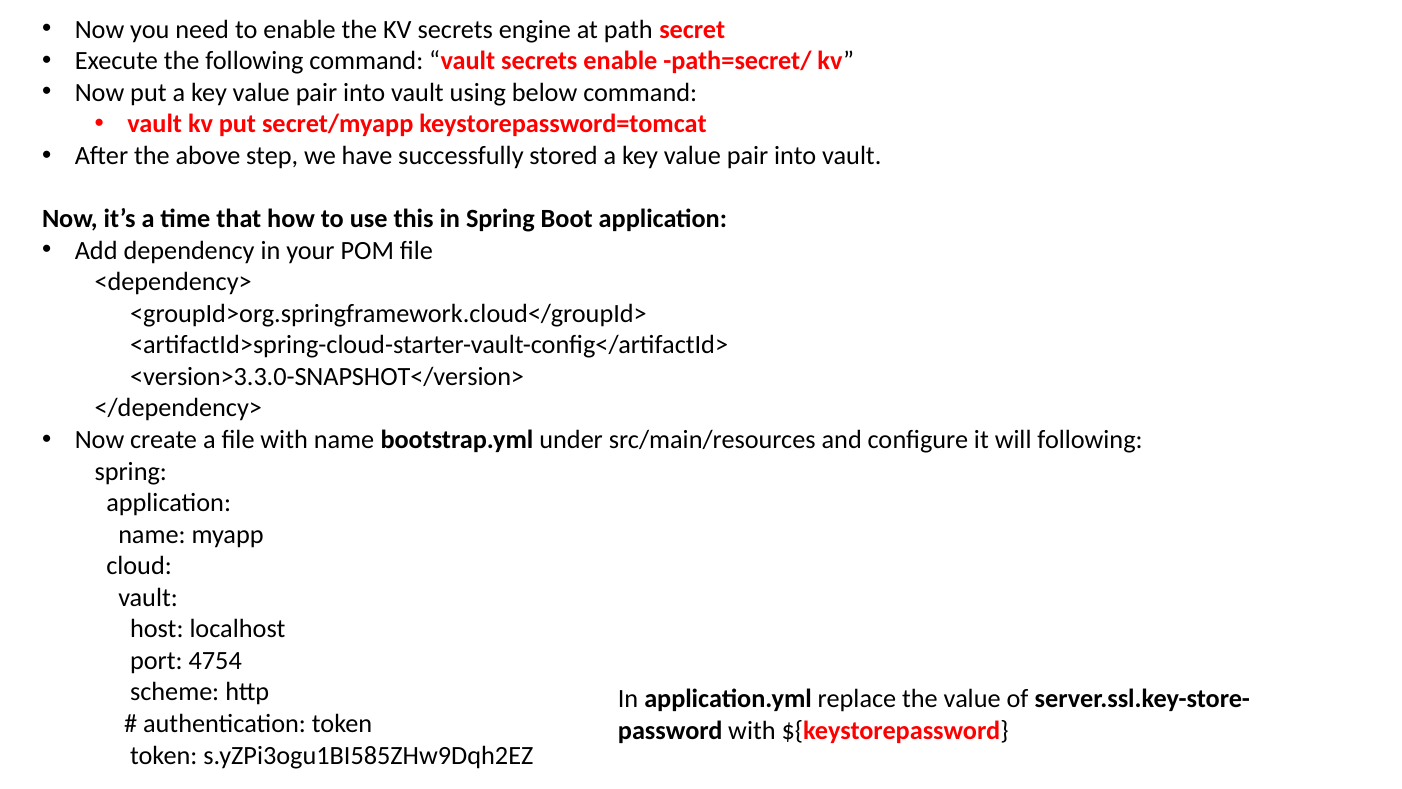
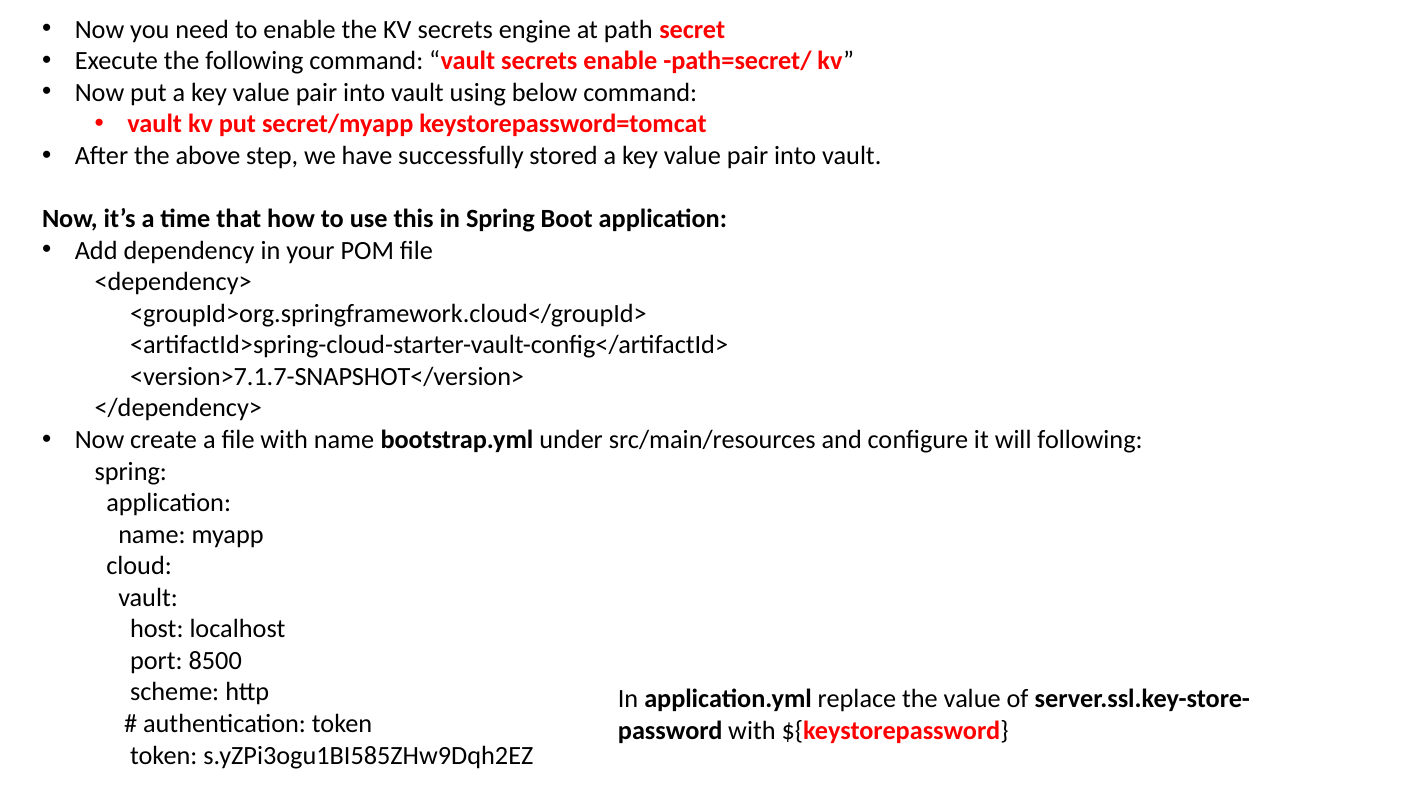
<version>3.3.0-SNAPSHOT</version>: <version>3.3.0-SNAPSHOT</version> -> <version>7.1.7-SNAPSHOT</version> (327, 376)
4754: 4754 -> 8500 (215, 660)
